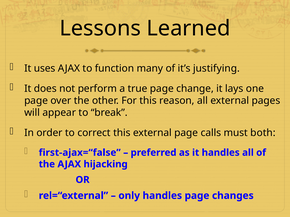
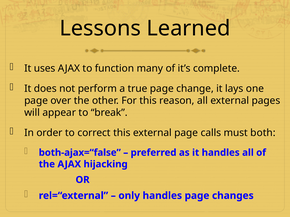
justifying: justifying -> complete (216, 69)
first-ajax=“false: first-ajax=“false -> both-ajax=“false (80, 153)
